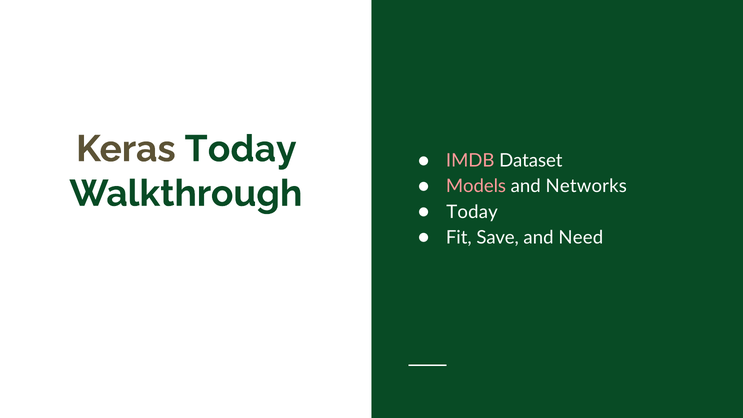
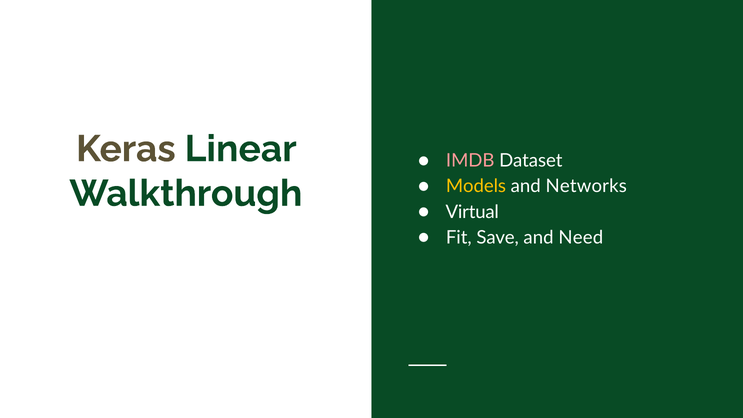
Keras Today: Today -> Linear (241, 149)
Models colour: pink -> yellow (476, 186)
Today: Today -> Virtual (472, 212)
